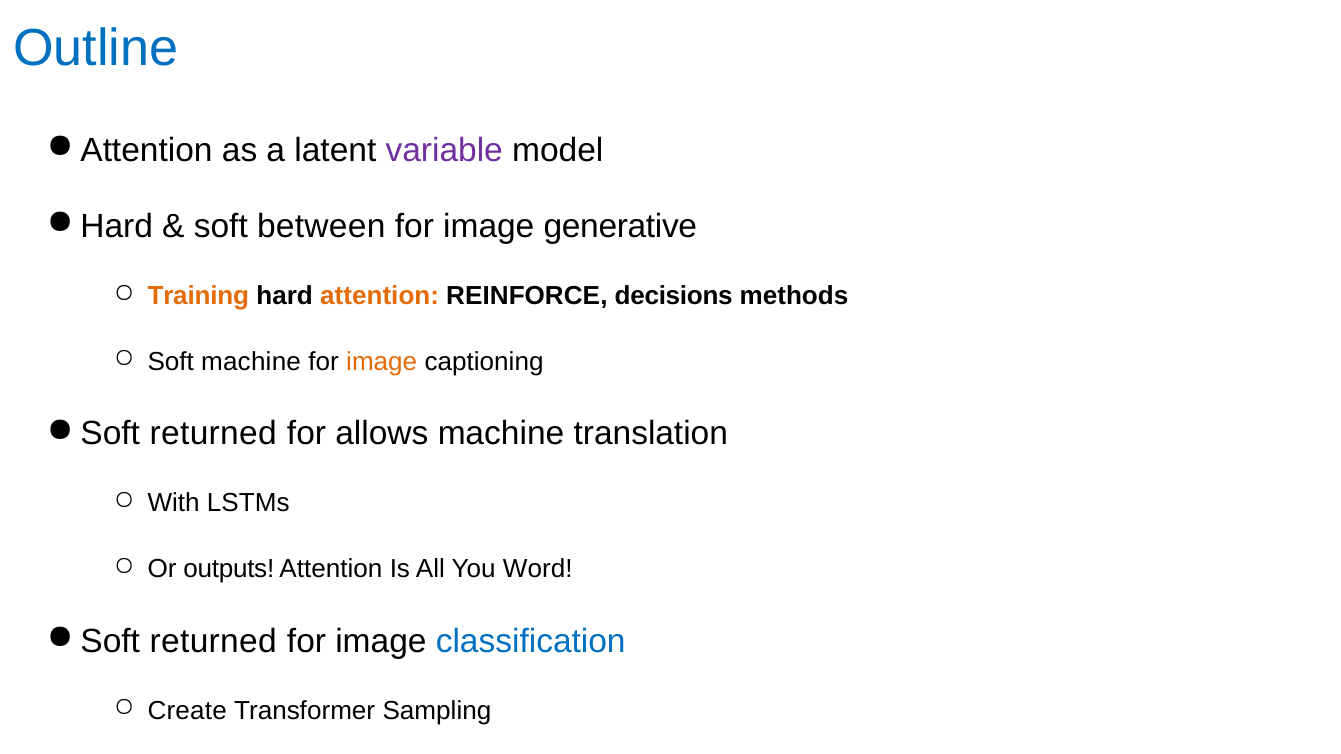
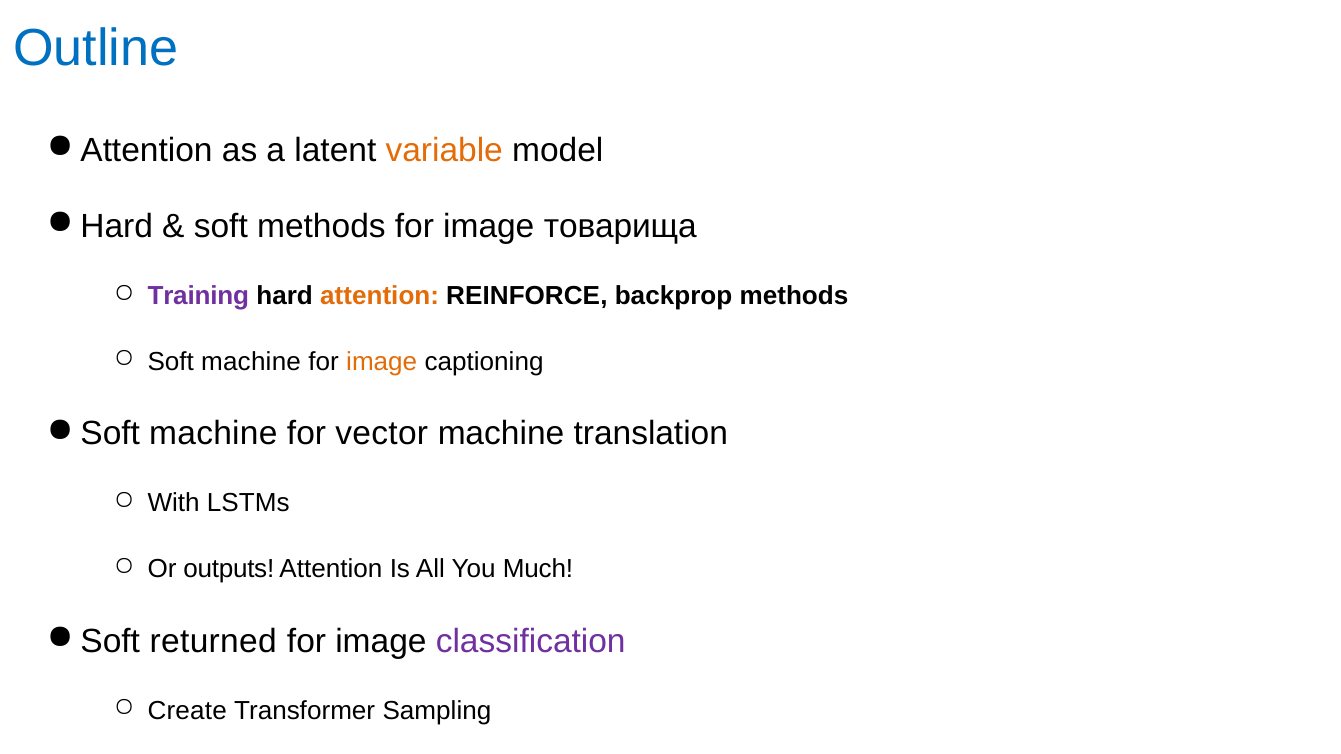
variable colour: purple -> orange (444, 150)
soft between: between -> methods (321, 226)
generative: generative -> товарища (620, 226)
Training colour: orange -> purple (198, 296)
decisions: decisions -> backprop (674, 296)
returned: returned -> machine (213, 434)
allows: allows -> vector (382, 434)
Word: Word -> Much (538, 569)
classification colour: blue -> purple (531, 641)
